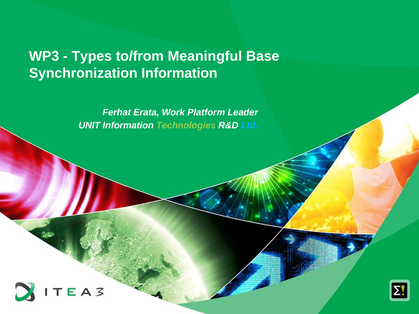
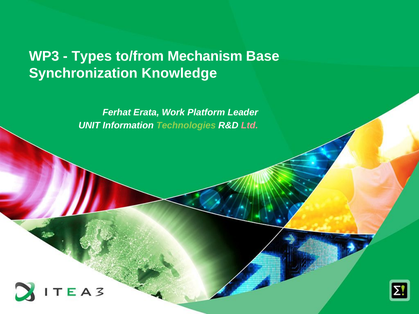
Meaningful: Meaningful -> Mechanism (205, 56)
Synchronization Information: Information -> Knowledge (179, 73)
Ltd colour: light blue -> pink (250, 126)
